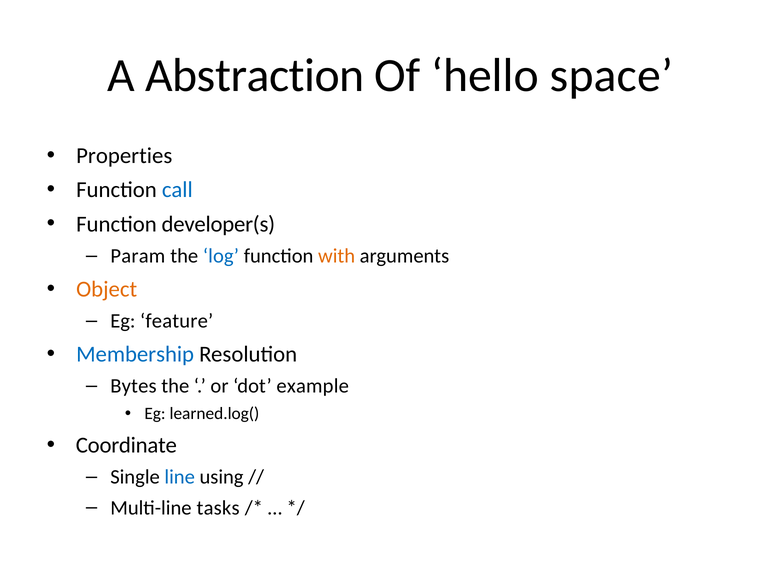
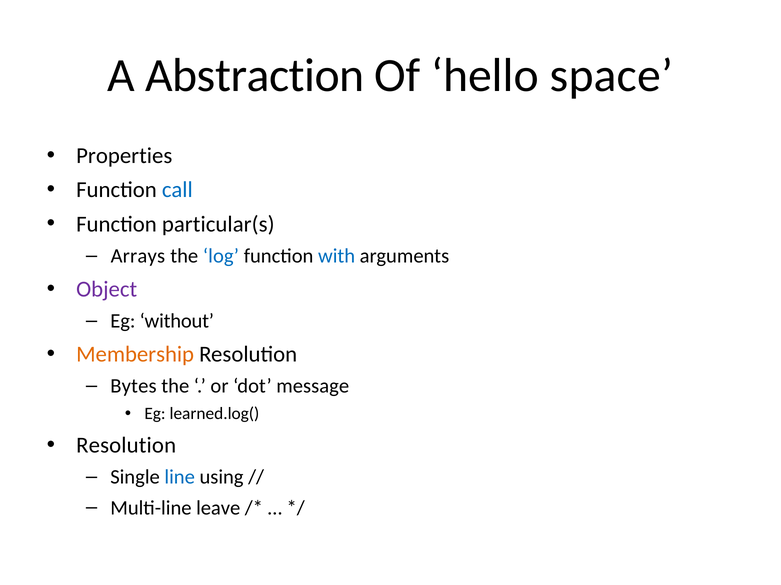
developer(s: developer(s -> particular(s (218, 224)
Param: Param -> Arrays (138, 256)
with colour: orange -> blue (337, 256)
Object colour: orange -> purple (107, 290)
feature: feature -> without (177, 321)
Membership colour: blue -> orange (135, 355)
example: example -> message (313, 387)
Coordinate: Coordinate -> Resolution (126, 446)
tasks: tasks -> leave (218, 508)
